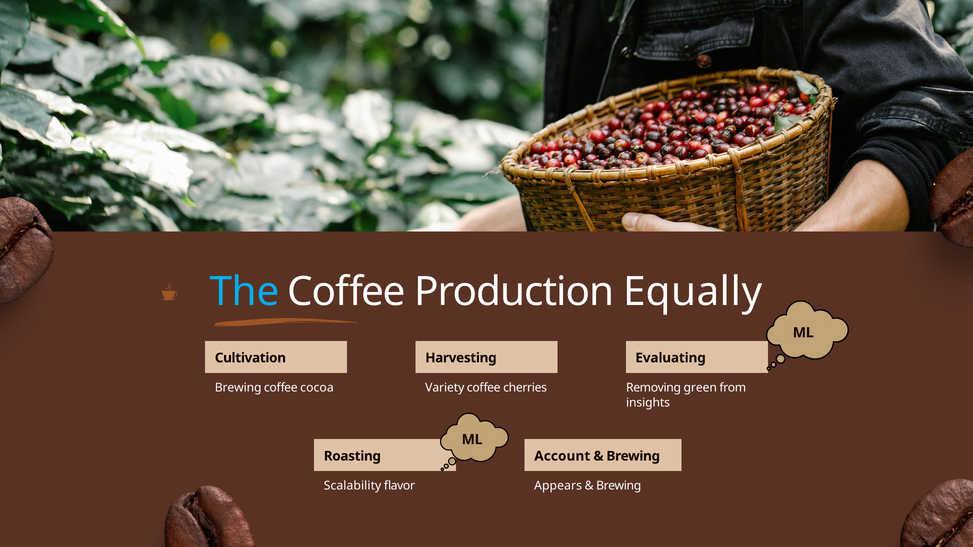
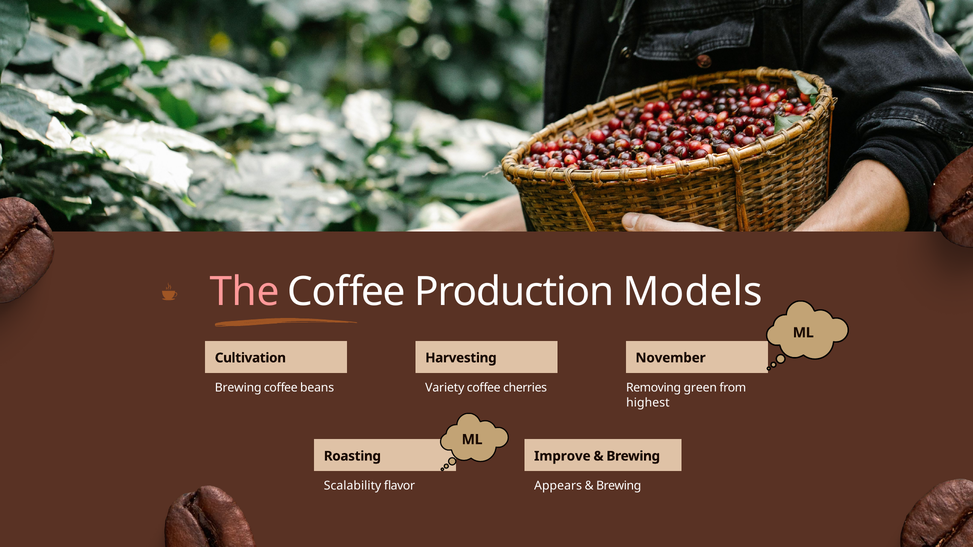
The colour: light blue -> pink (245, 292)
Equally: Equally -> Models (693, 292)
Evaluating: Evaluating -> November (671, 358)
cocoa: cocoa -> beans (317, 388)
insights: insights -> highest (648, 403)
Account: Account -> Improve (562, 456)
